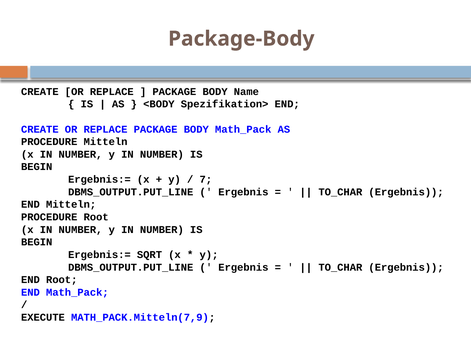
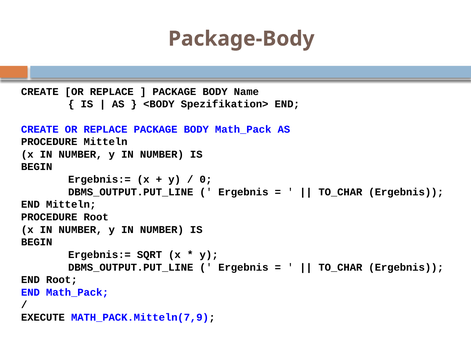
7: 7 -> 0 (206, 180)
